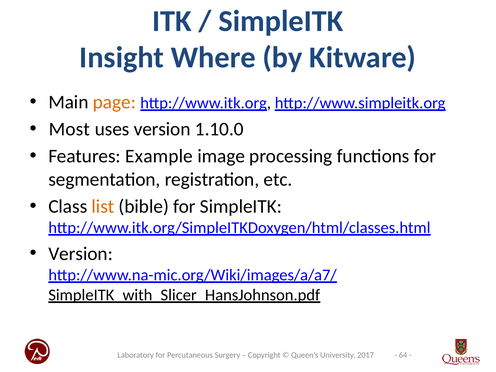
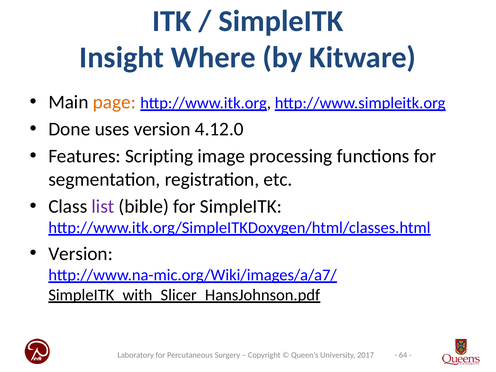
Most: Most -> Done (69, 129)
1.10.0: 1.10.0 -> 4.12.0 (219, 129)
Example: Example -> Scripting (159, 156)
list colour: orange -> purple (103, 206)
